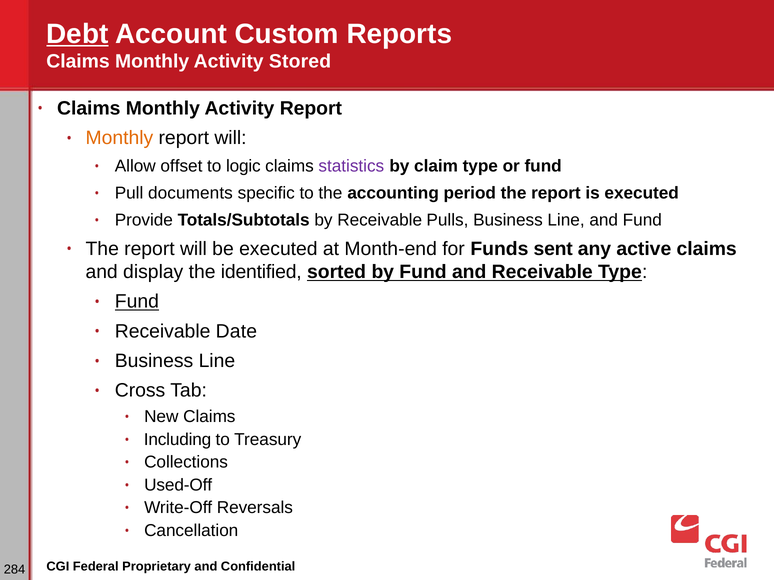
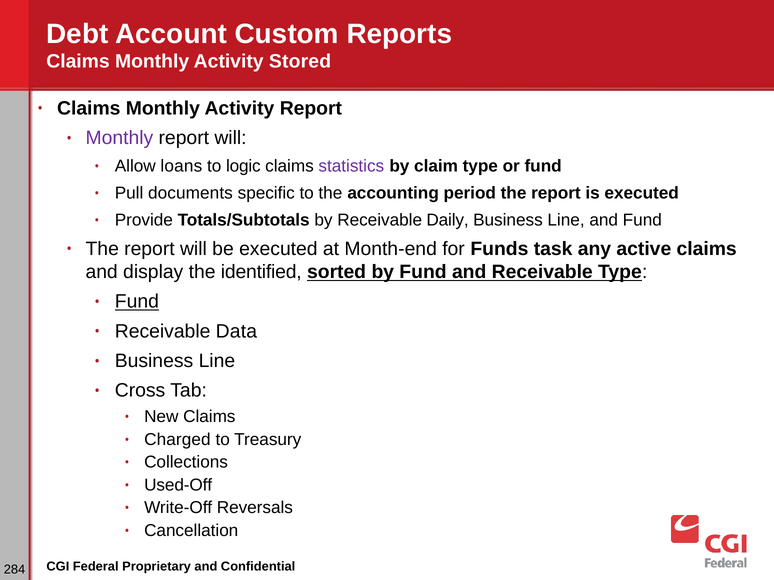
Debt underline: present -> none (77, 34)
Monthly colour: orange -> purple (119, 138)
offset: offset -> loans (181, 166)
Pulls: Pulls -> Daily (448, 220)
sent: sent -> task (553, 249)
Date: Date -> Data (236, 332)
Including: Including -> Charged (177, 440)
